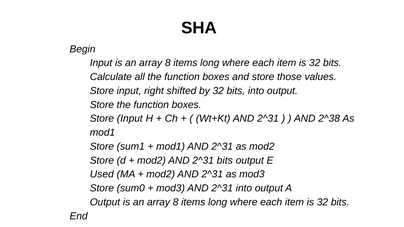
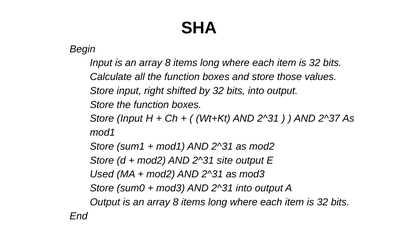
2^38: 2^38 -> 2^37 (329, 119)
2^31 bits: bits -> site (225, 161)
